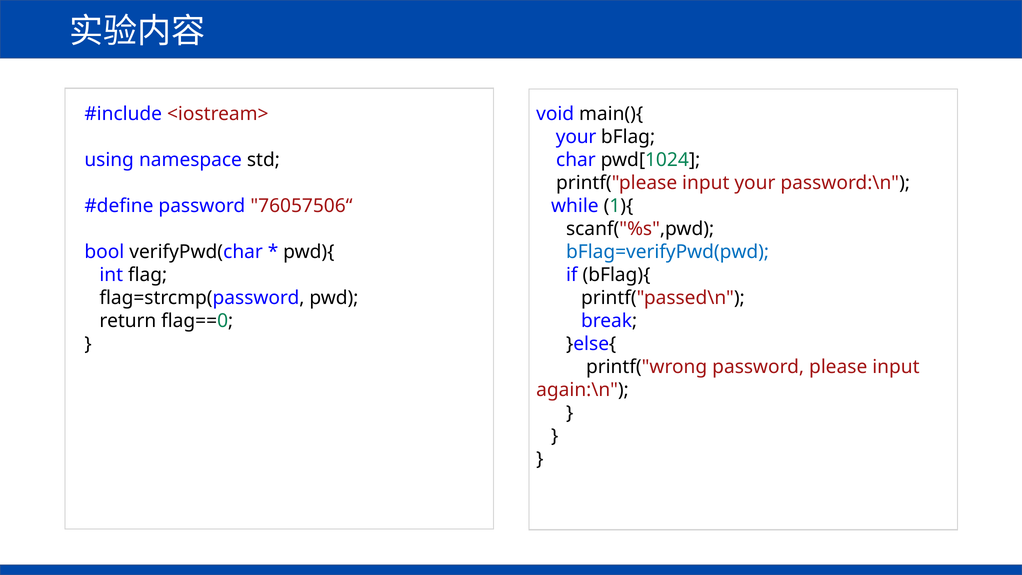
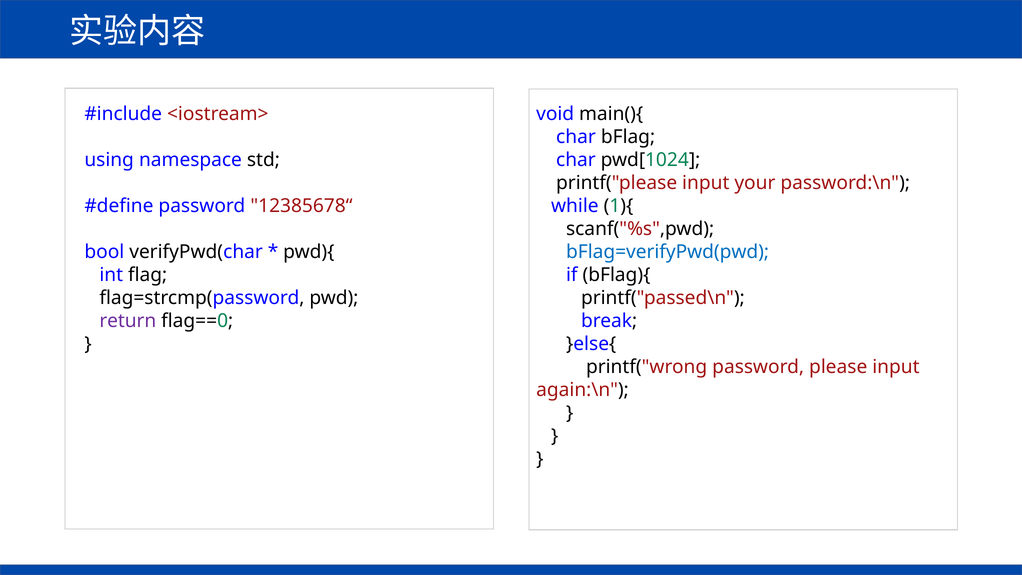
your: your -> char (576, 137)
76057506“: 76057506“ -> 12385678“ (301, 206)
return colour: black -> purple (128, 321)
